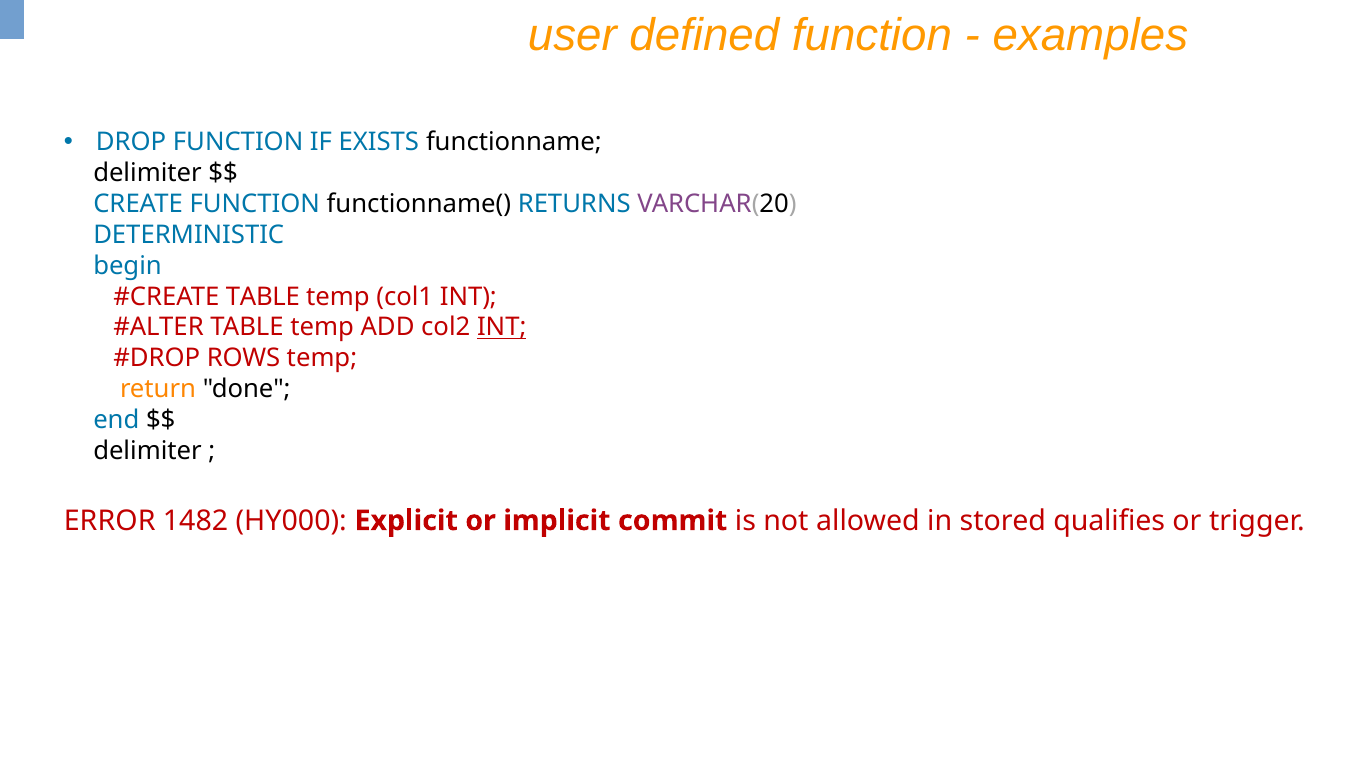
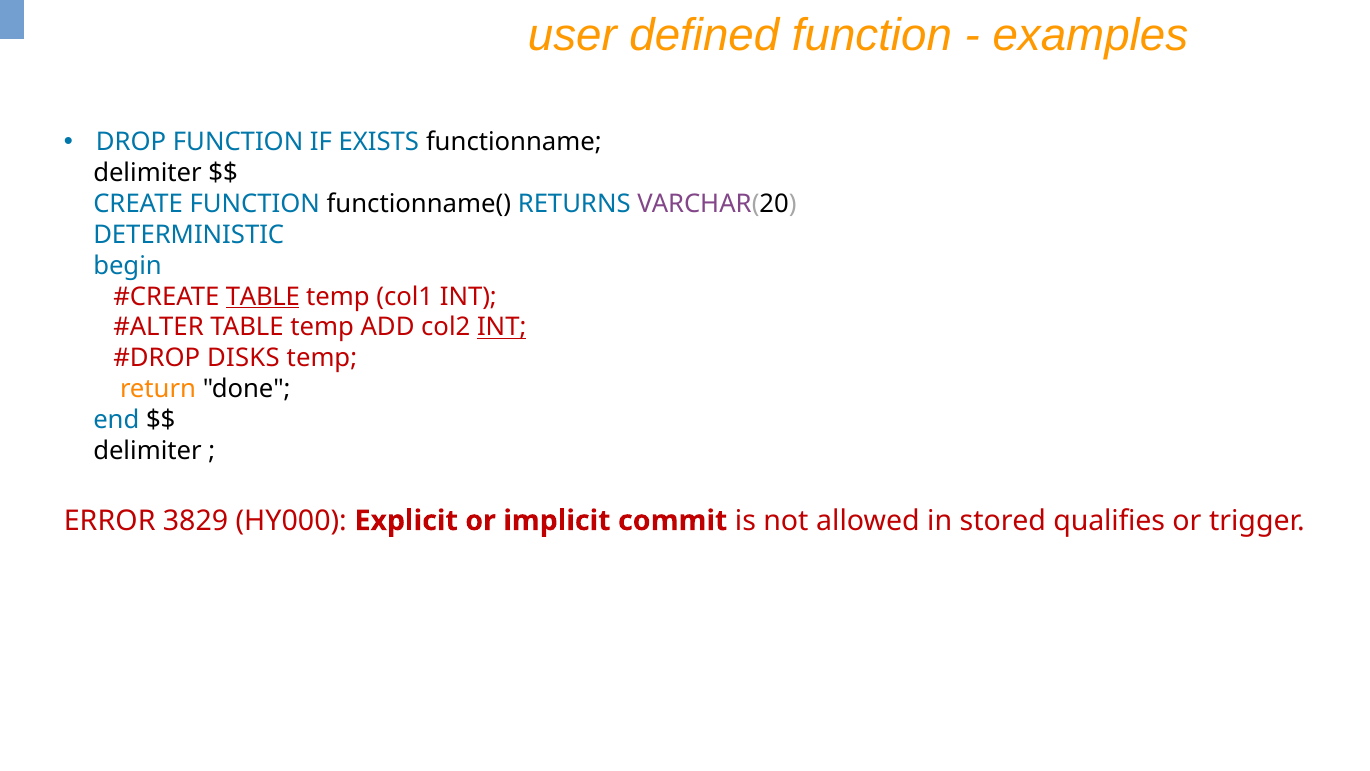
TABLE underline: none -> present (263, 296)
ROWS: ROWS -> DISKS (243, 358)
1482: 1482 -> 3829 (196, 520)
